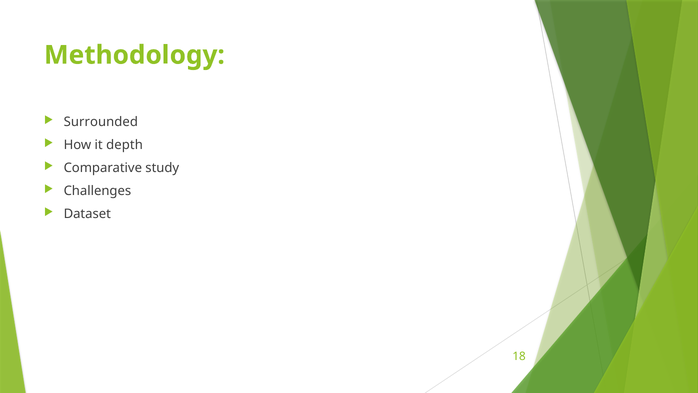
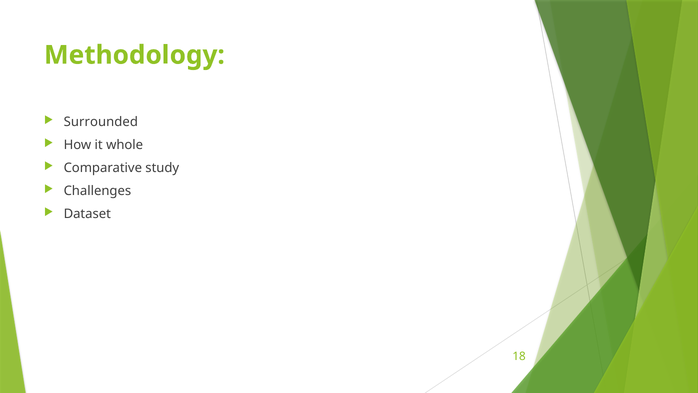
depth: depth -> whole (125, 145)
